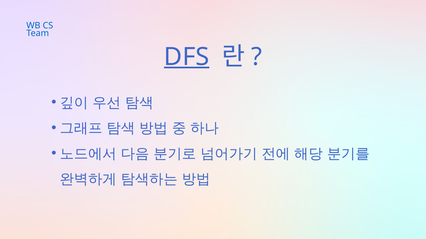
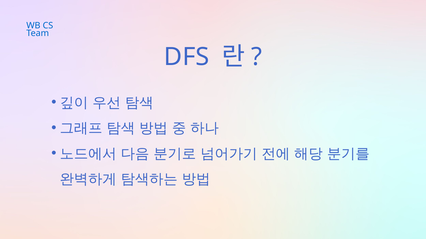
DFS underline: present -> none (187, 57)
